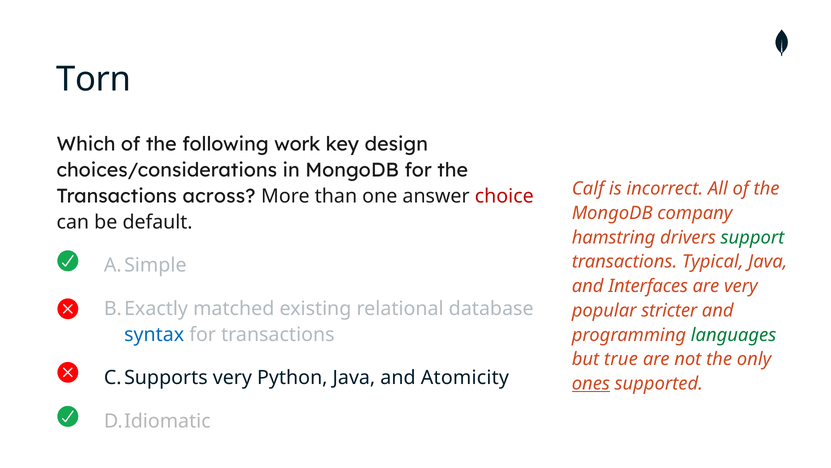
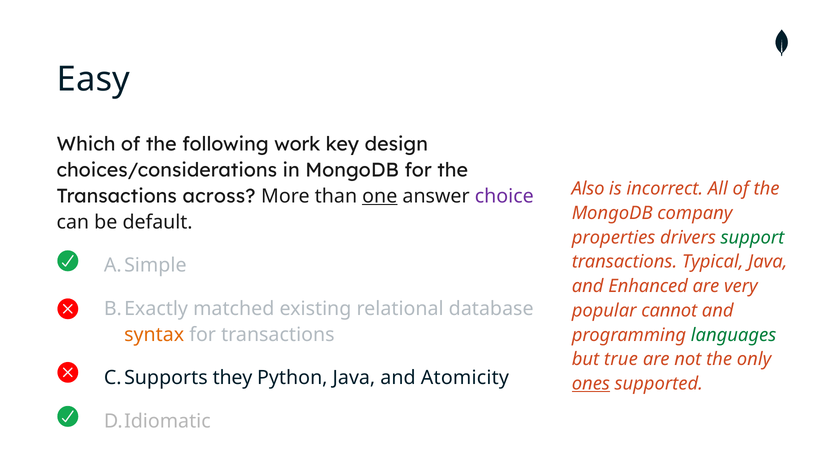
Torn: Torn -> Easy (93, 79)
Calf: Calf -> Also (588, 188)
one underline: none -> present (380, 196)
choice colour: red -> purple (504, 196)
hamstring: hamstring -> properties (614, 237)
Interfaces: Interfaces -> Enhanced (648, 286)
stricter: stricter -> cannot (669, 310)
syntax colour: blue -> orange (154, 334)
very: very -> they (232, 377)
